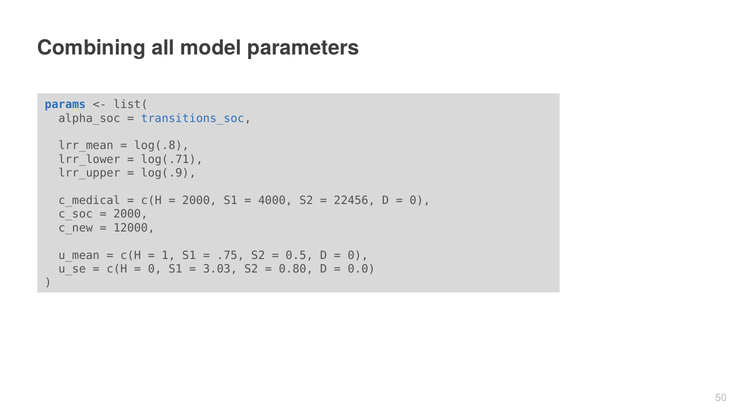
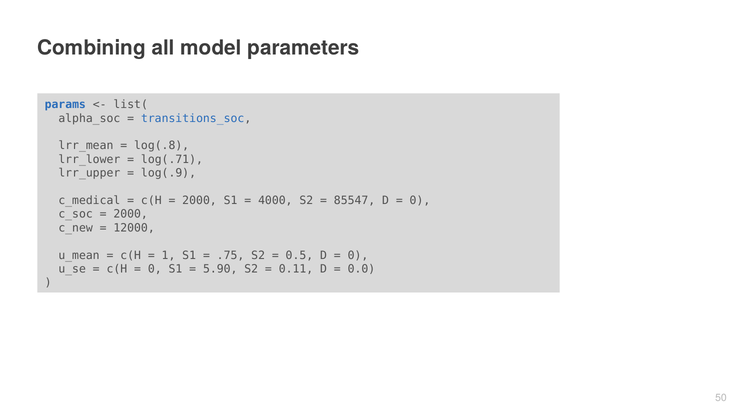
22456: 22456 -> 85547 (355, 201)
3.03: 3.03 -> 5.90 (220, 269)
0.80: 0.80 -> 0.11 (296, 269)
